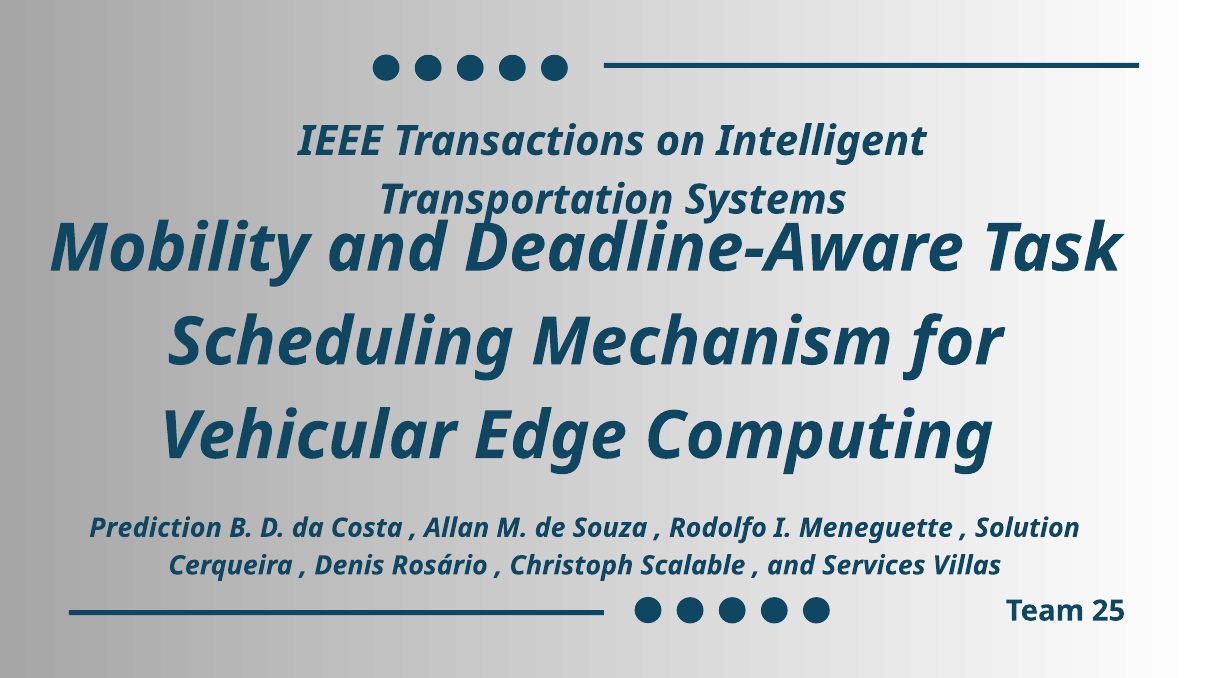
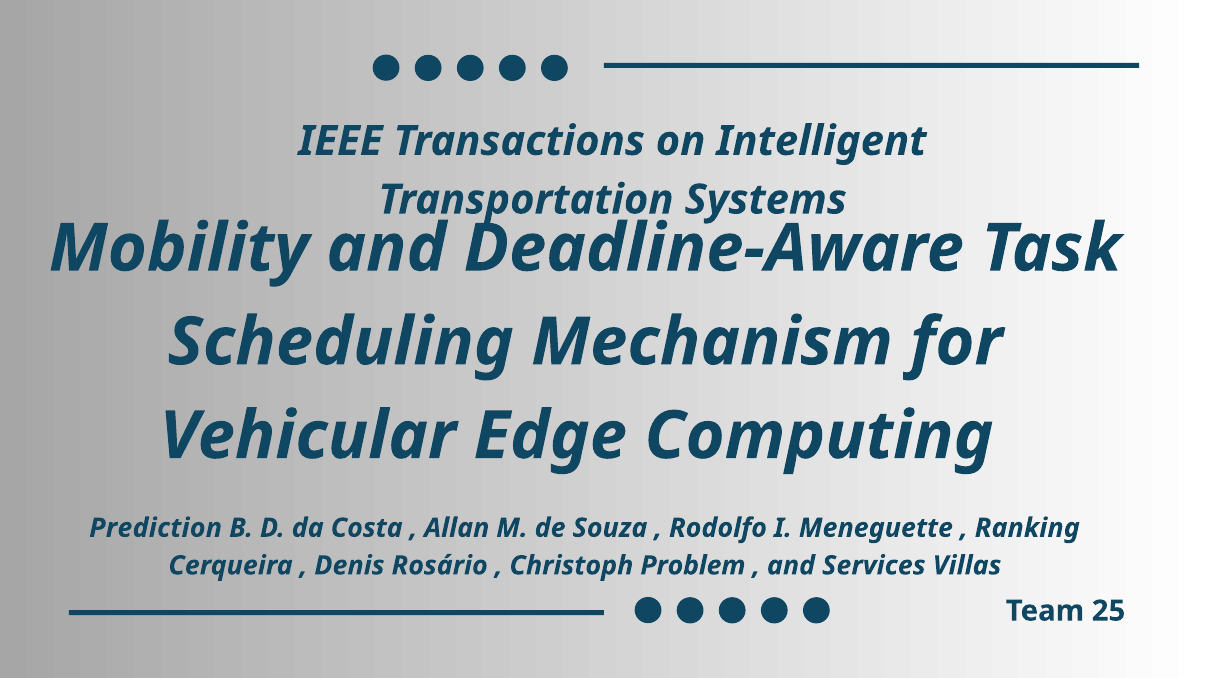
Solution: Solution -> Ranking (1027, 528)
Scalable: Scalable -> Problem (693, 566)
